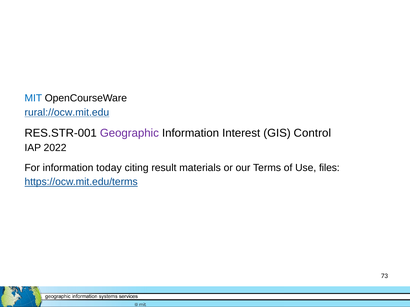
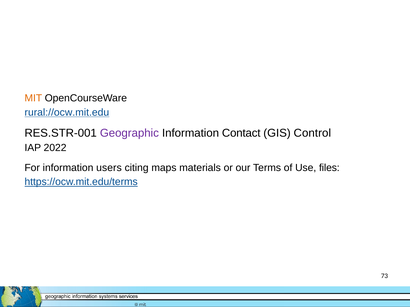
MIT colour: blue -> orange (33, 98)
Interest: Interest -> Contact (241, 133)
today: today -> users (109, 168)
result: result -> maps (164, 168)
